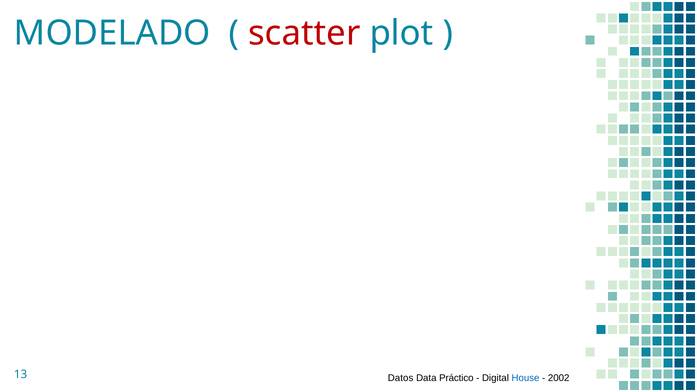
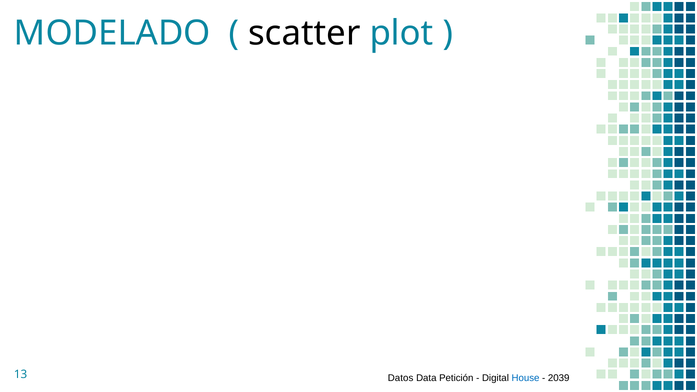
scatter colour: red -> black (304, 33)
Práctico: Práctico -> Petición (456, 378)
2002: 2002 -> 2039 (559, 378)
